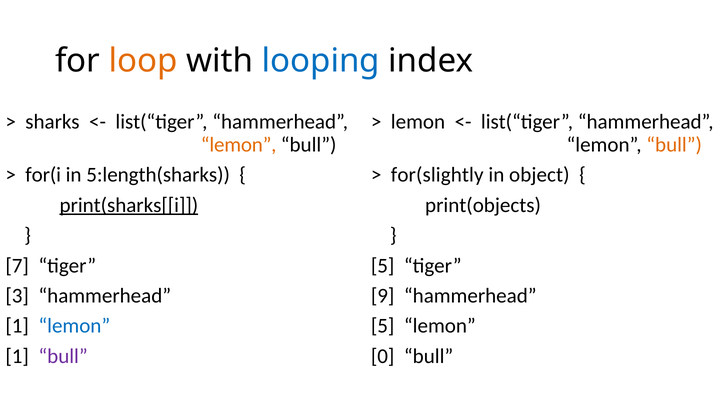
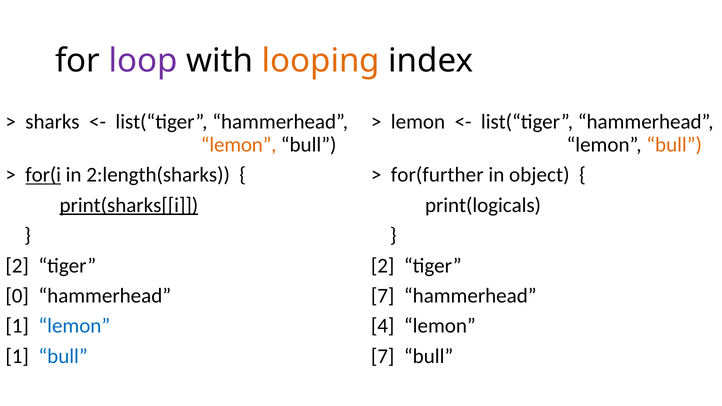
loop colour: orange -> purple (143, 61)
looping colour: blue -> orange (321, 61)
for(i underline: none -> present (43, 175)
5:length(sharks: 5:length(sharks -> 2:length(sharks (158, 175)
for(slightly: for(slightly -> for(further (437, 175)
print(objects: print(objects -> print(logicals (483, 205)
7: 7 -> 2 (17, 266)
5: 5 -> 2 (383, 266)
3: 3 -> 0 (17, 296)
9: 9 -> 7 (383, 296)
5: 5 -> 4 (383, 326)
bull colour: purple -> blue (63, 356)
0: 0 -> 7 (383, 356)
